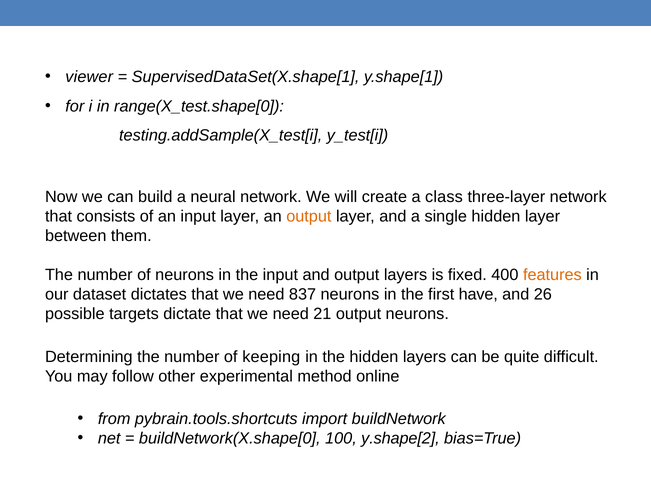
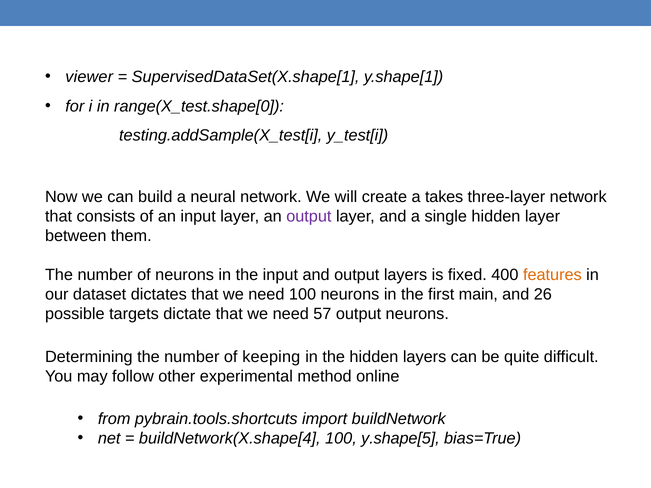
class: class -> takes (444, 197)
output colour: orange -> purple (309, 216)
need 837: 837 -> 100 (303, 295)
have: have -> main (478, 295)
21: 21 -> 57 (322, 314)
buildNetwork(X.shape[0: buildNetwork(X.shape[0 -> buildNetwork(X.shape[4 (230, 438)
y.shape[2: y.shape[2 -> y.shape[5 (400, 438)
